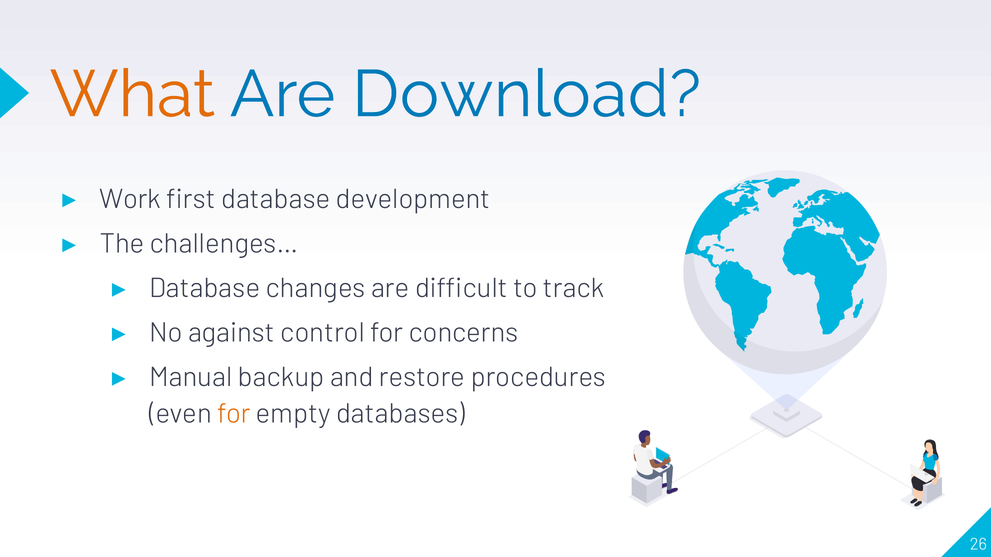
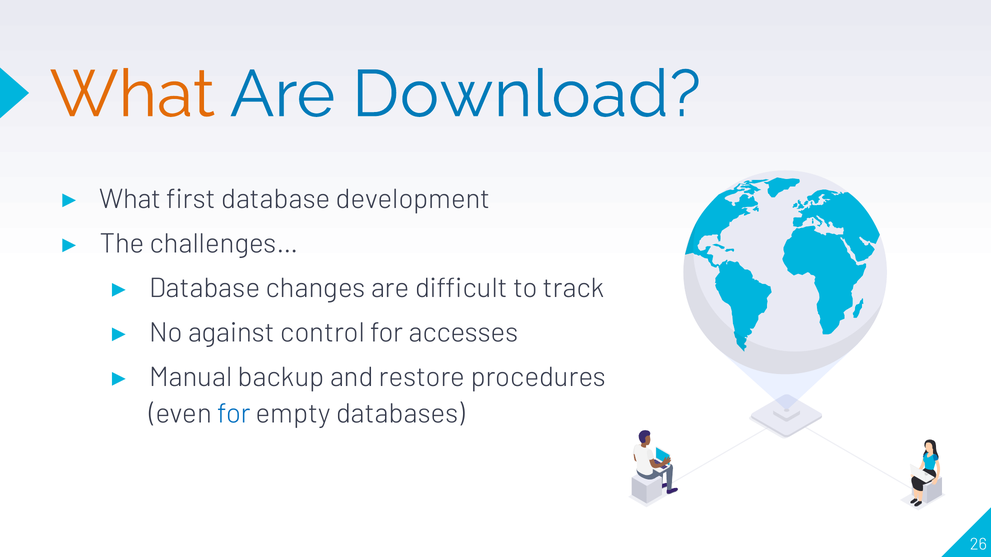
Work: Work -> What (130, 199)
concerns: concerns -> accesses (464, 333)
for colour: orange -> blue (234, 414)
